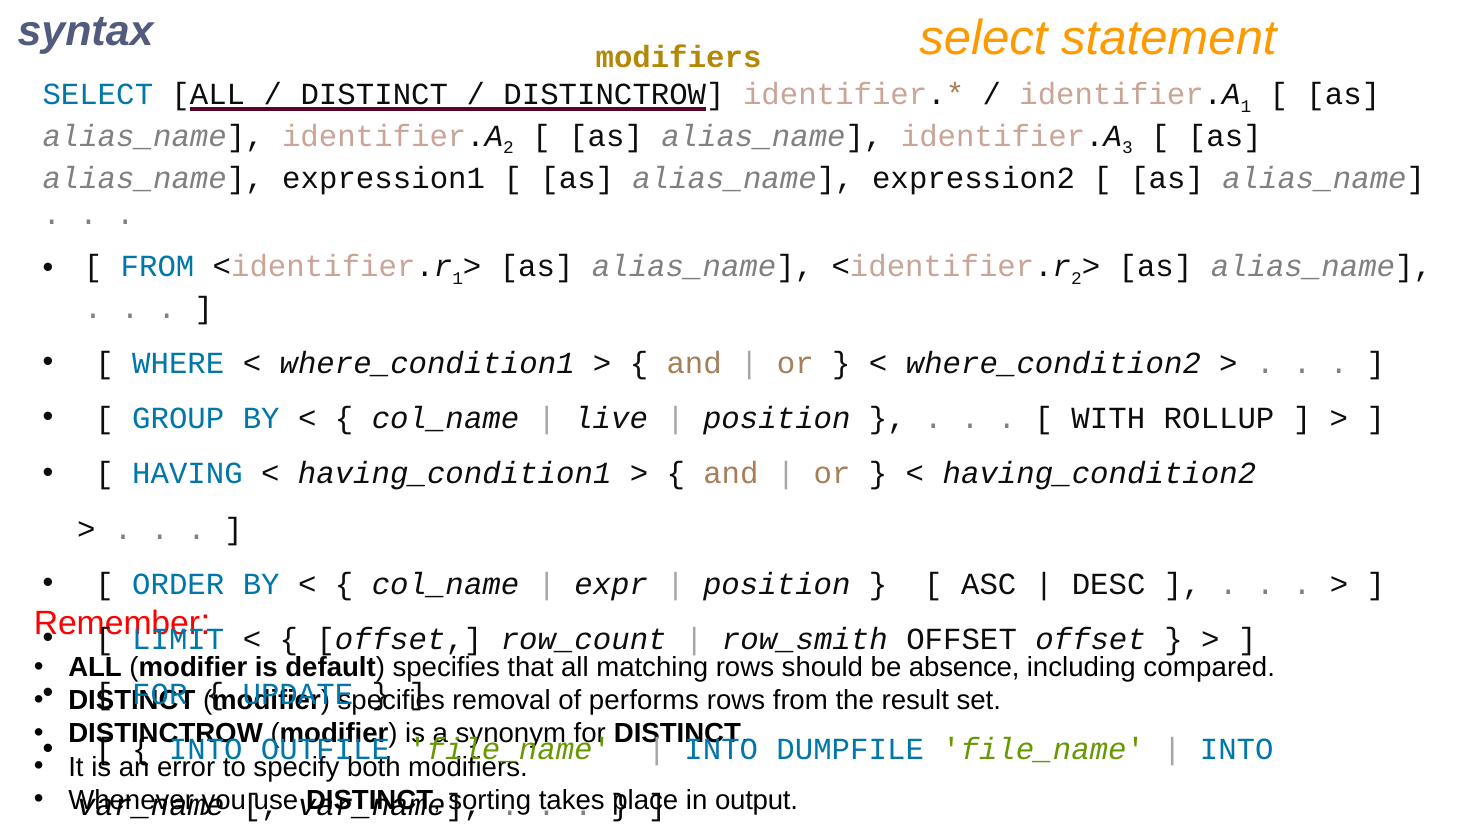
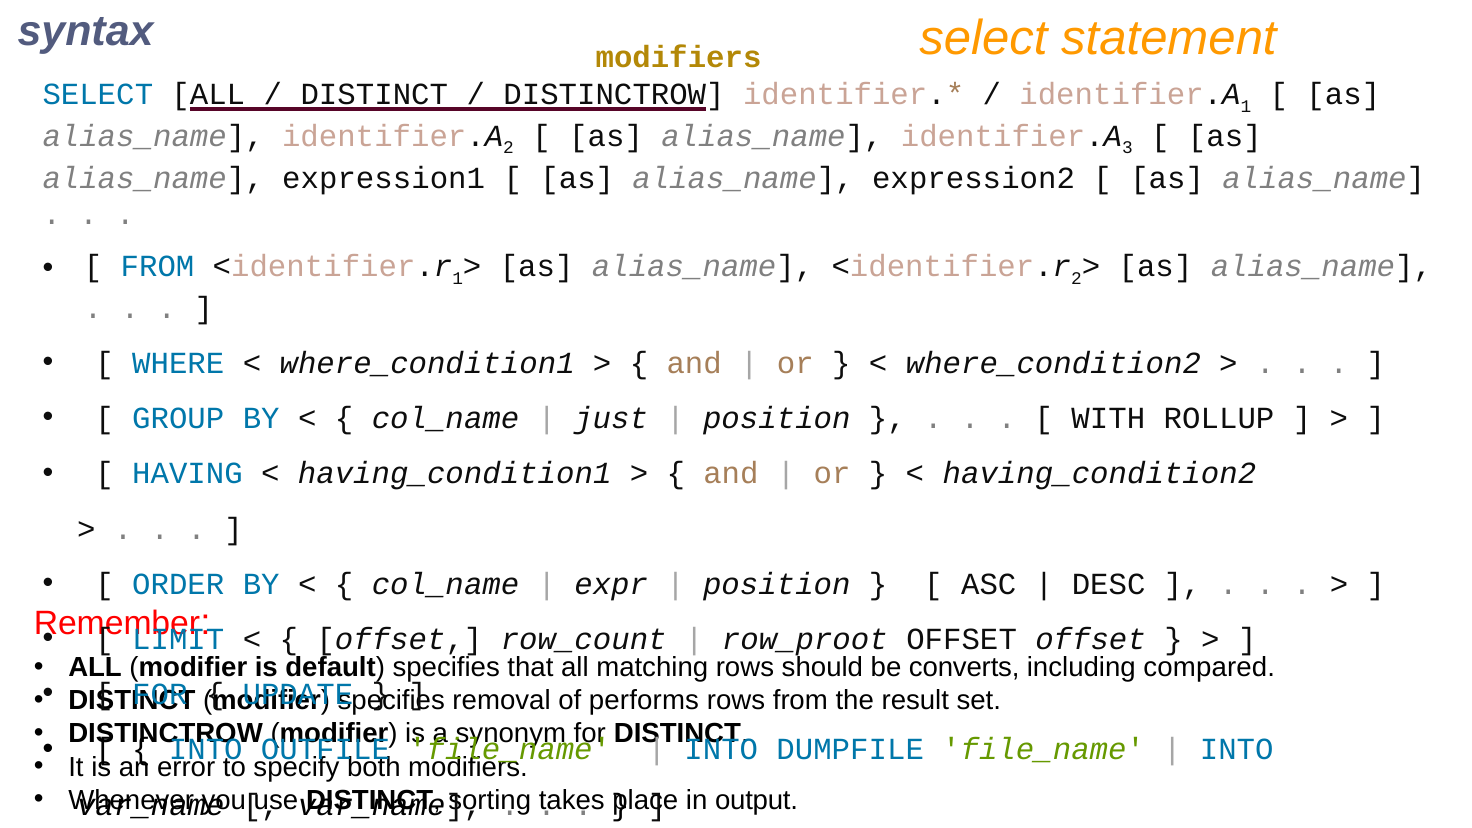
live: live -> just (611, 419)
row_smith: row_smith -> row_proot (805, 639)
absence: absence -> converts (964, 668)
